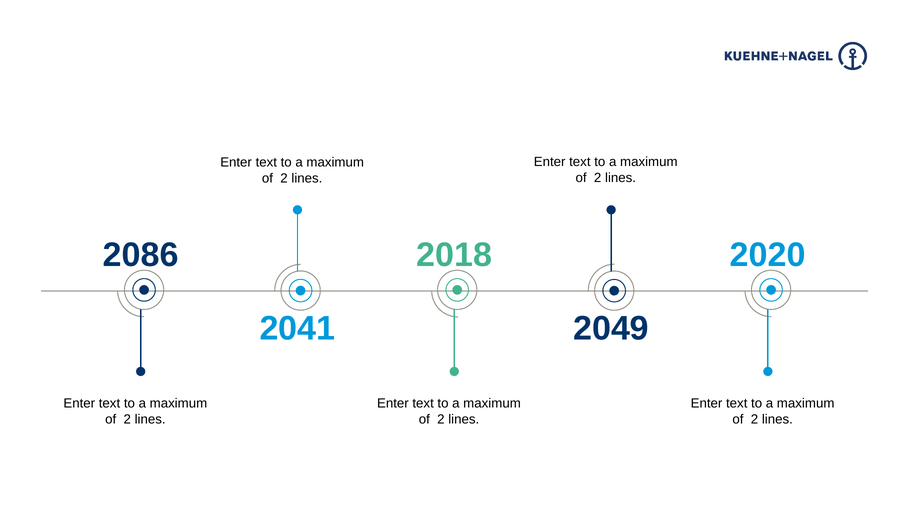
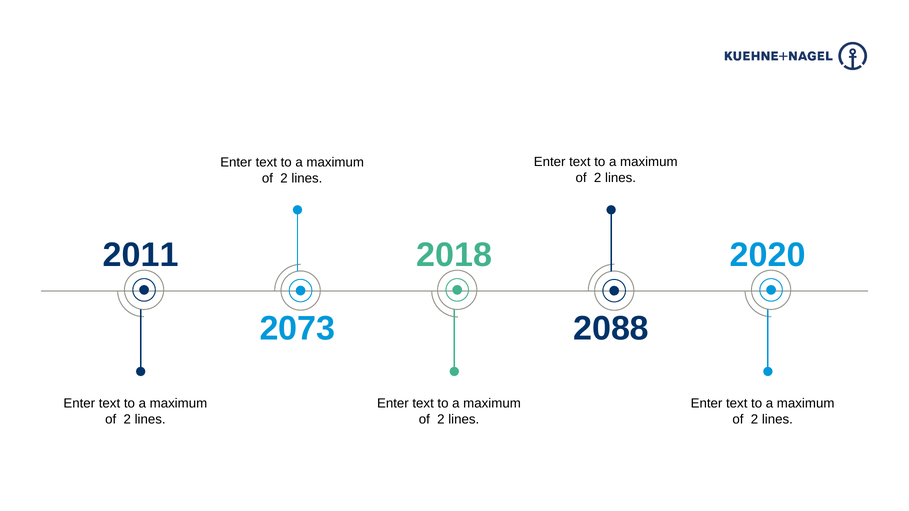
2086: 2086 -> 2011 (141, 255)
2041: 2041 -> 2073 (297, 329)
2049: 2049 -> 2088 (611, 329)
